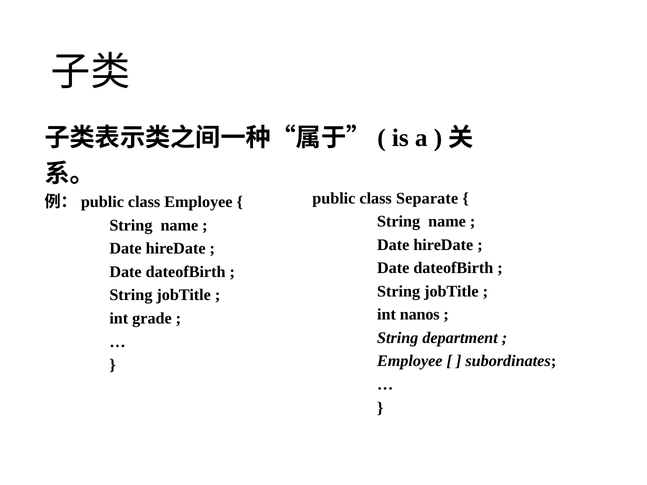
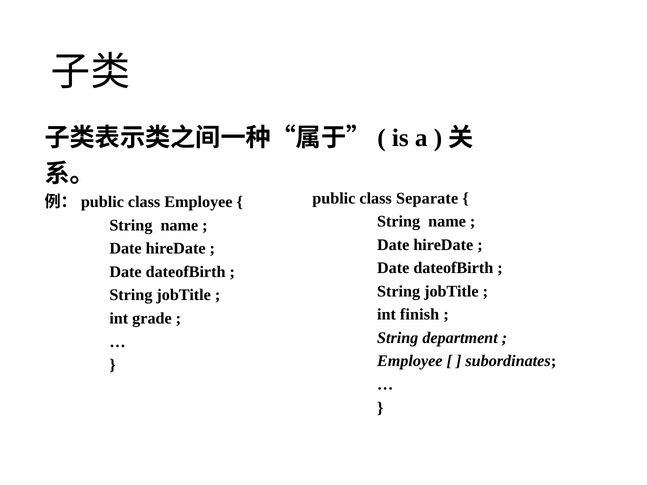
nanos: nanos -> finish (420, 315)
